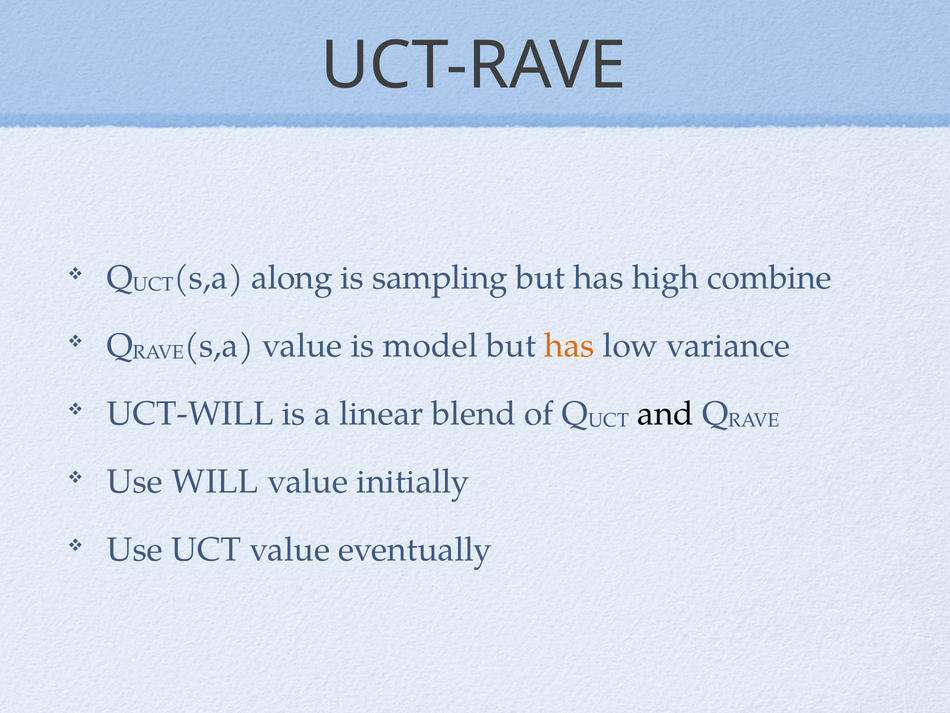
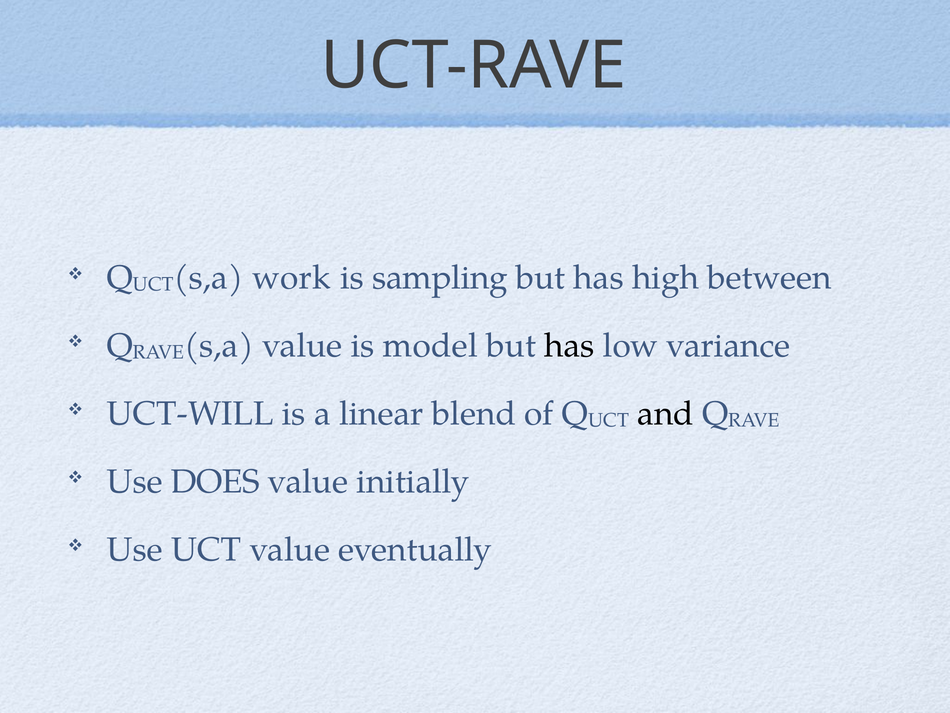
along: along -> work (292, 277)
combine: combine -> between (770, 277)
has colour: orange -> black (569, 345)
WILL: WILL -> DOES (215, 481)
